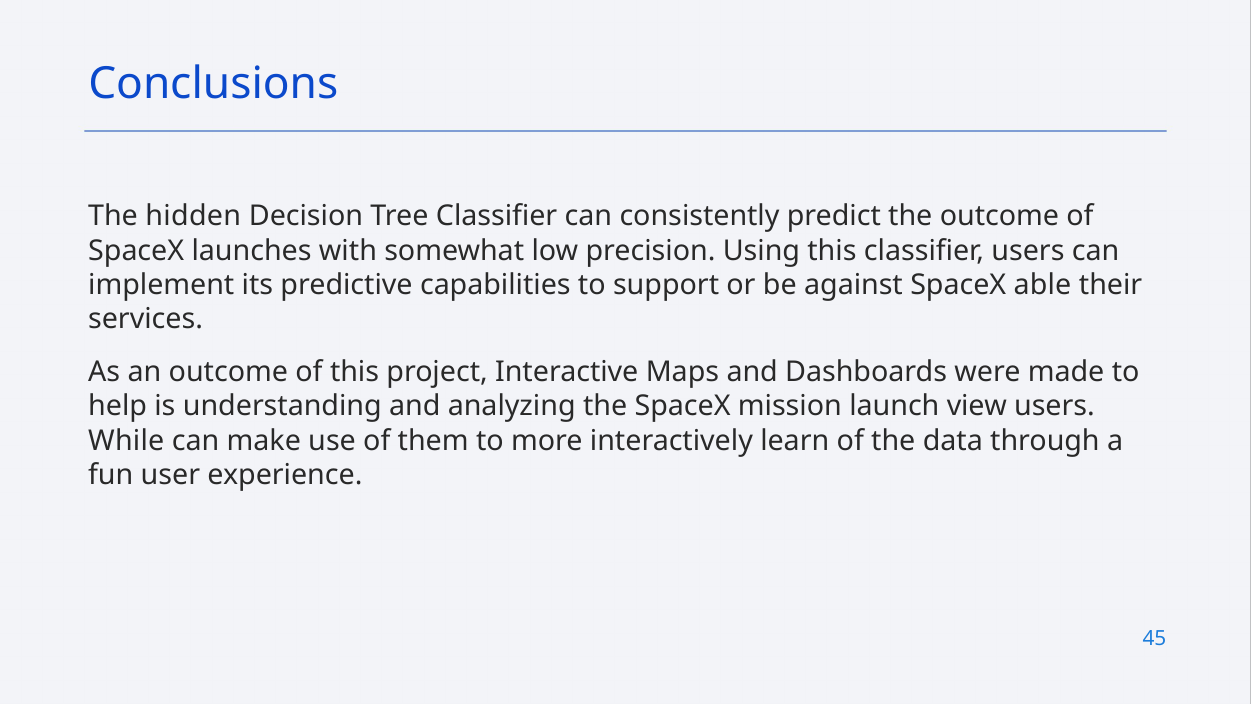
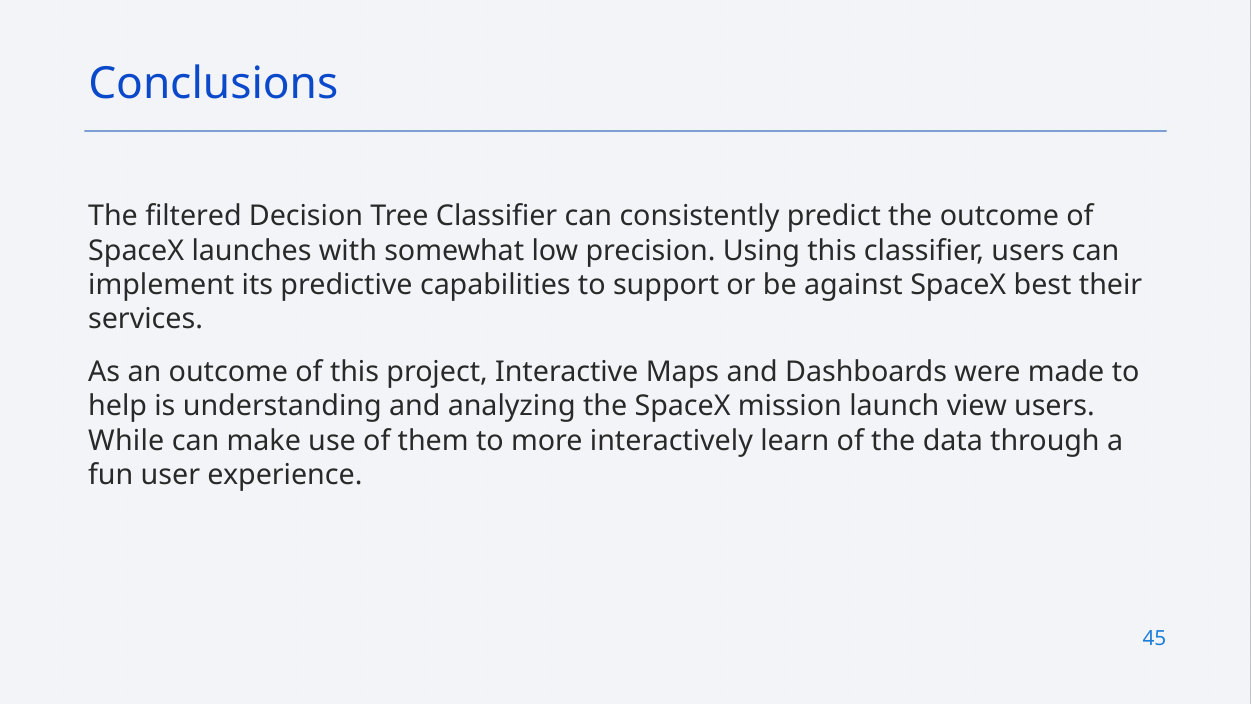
hidden: hidden -> filtered (193, 216)
able: able -> best (1043, 285)
